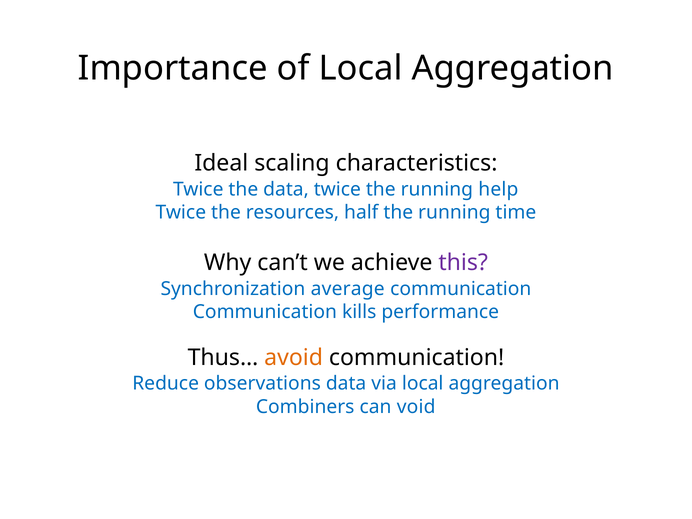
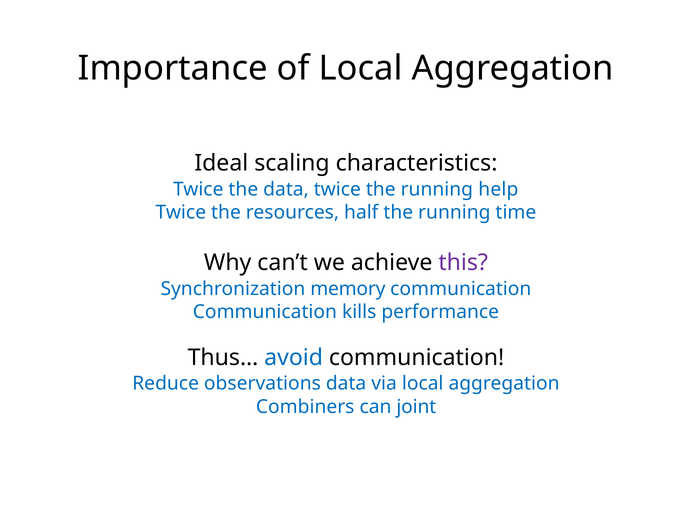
average: average -> memory (348, 289)
avoid colour: orange -> blue (294, 357)
void: void -> joint (416, 407)
